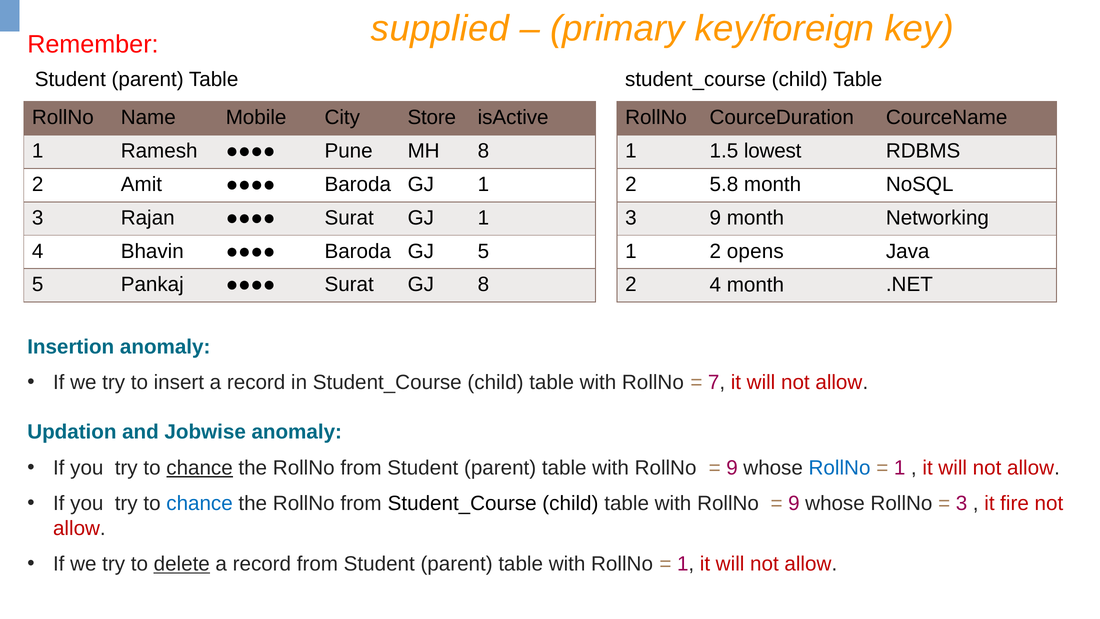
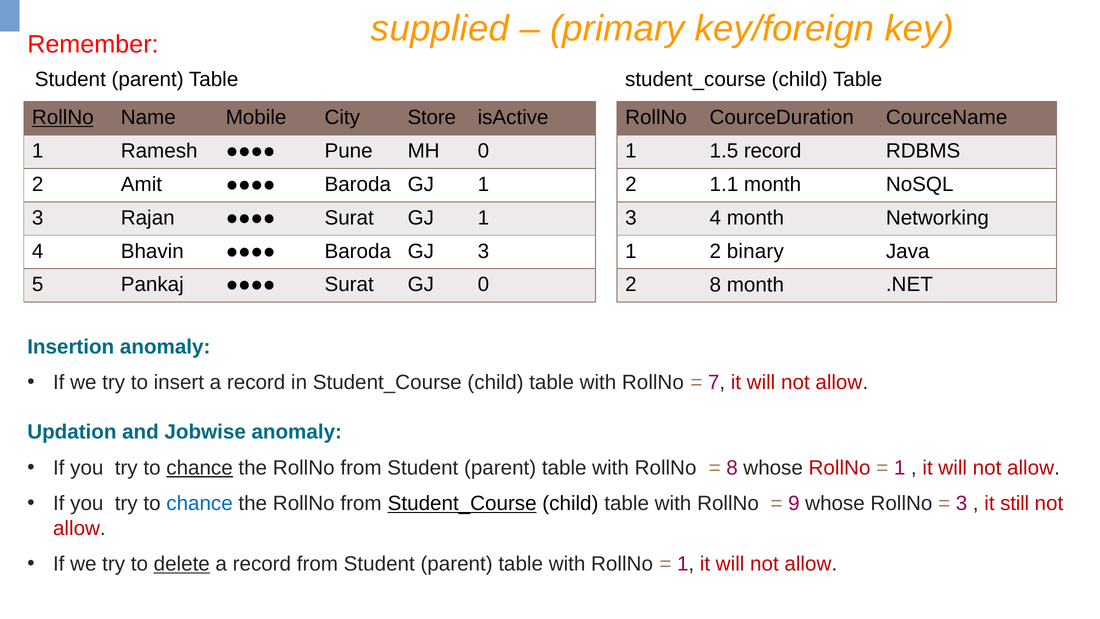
RollNo underline: none -> present (63, 117)
MH 8: 8 -> 0 (483, 151)
1.5 lowest: lowest -> record (773, 151)
5.8: 5.8 -> 1.1 (724, 184)
3 9: 9 -> 4 (715, 218)
GJ 5: 5 -> 3 (483, 251)
opens: opens -> binary (755, 251)
GJ 8: 8 -> 0 (483, 285)
2 4: 4 -> 8 (715, 285)
9: 9 -> 8 (732, 468)
RollNo colour: blue -> red (840, 468)
Student_Course underline: none -> present (462, 503)
fire: fire -> still (1015, 503)
